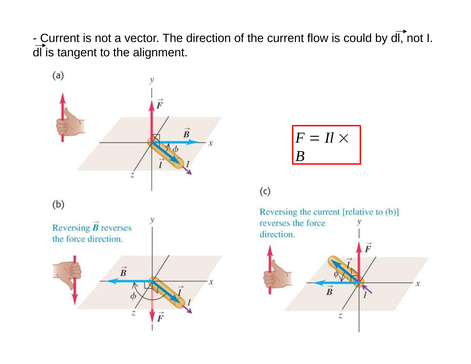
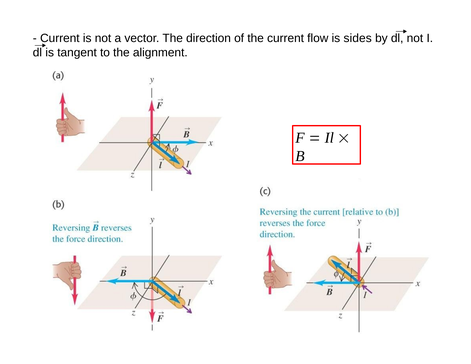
could: could -> sides (358, 38)
